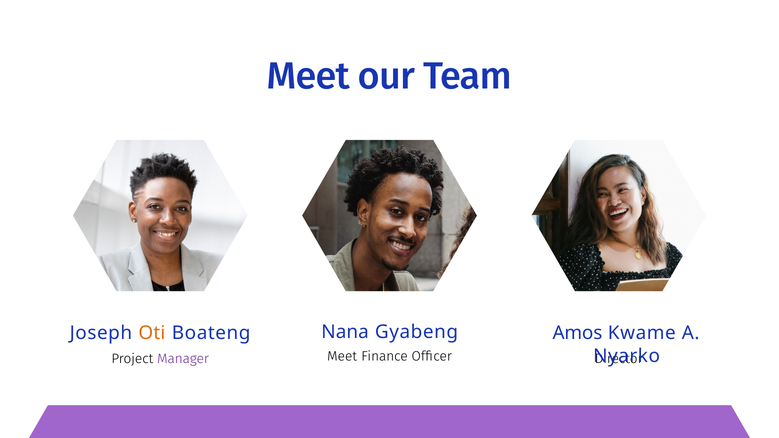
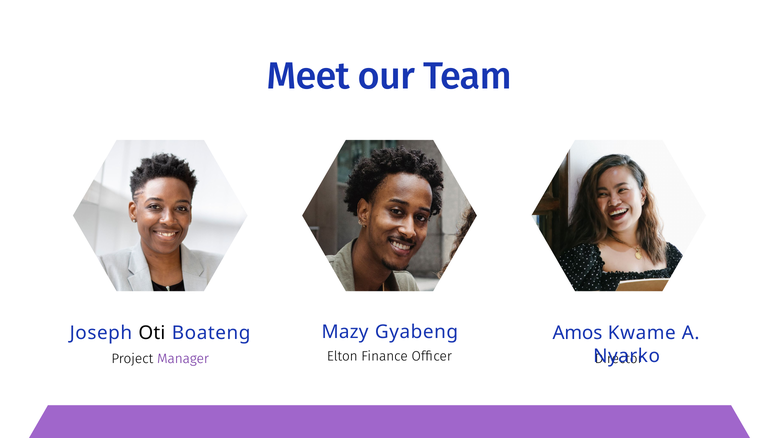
Nana: Nana -> Mazy (345, 332)
Oti colour: orange -> black (152, 333)
Meet: Meet -> Elton (342, 356)
